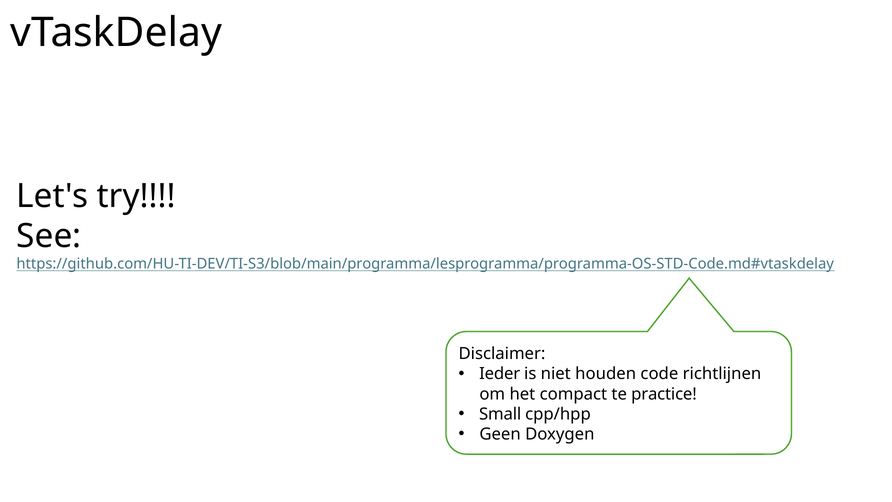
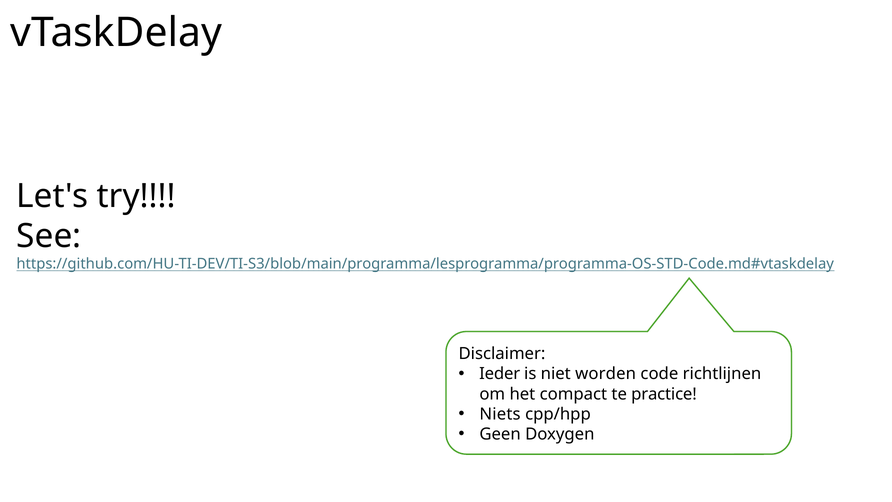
houden: houden -> worden (606, 374)
Small: Small -> Niets (500, 414)
